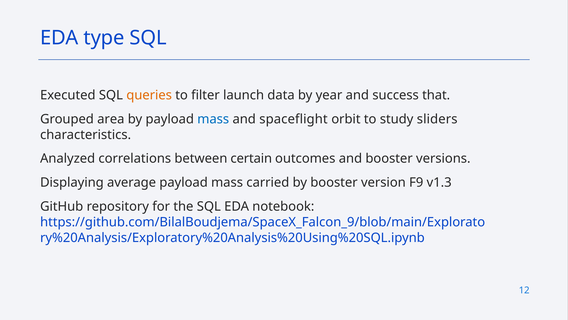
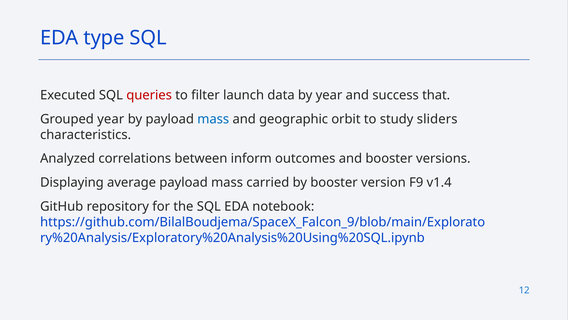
queries colour: orange -> red (149, 95)
Grouped area: area -> year (111, 119)
spaceflight: spaceflight -> geographic (294, 119)
certain: certain -> inform (251, 158)
v1.3: v1.3 -> v1.4 (439, 182)
